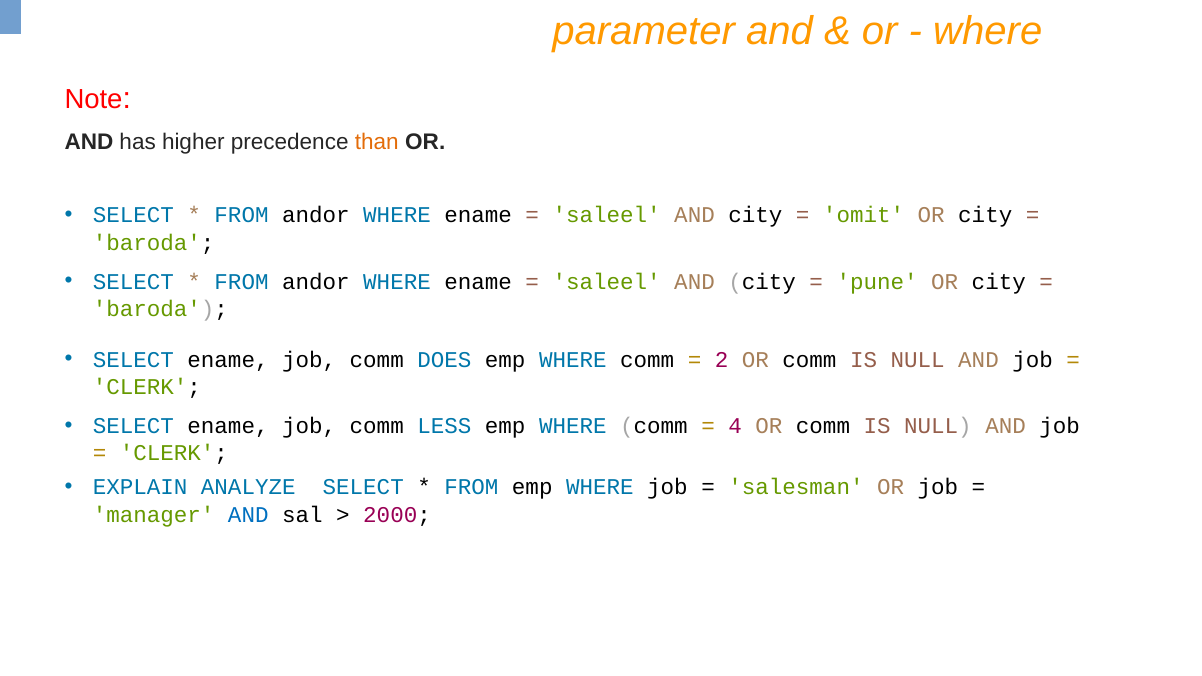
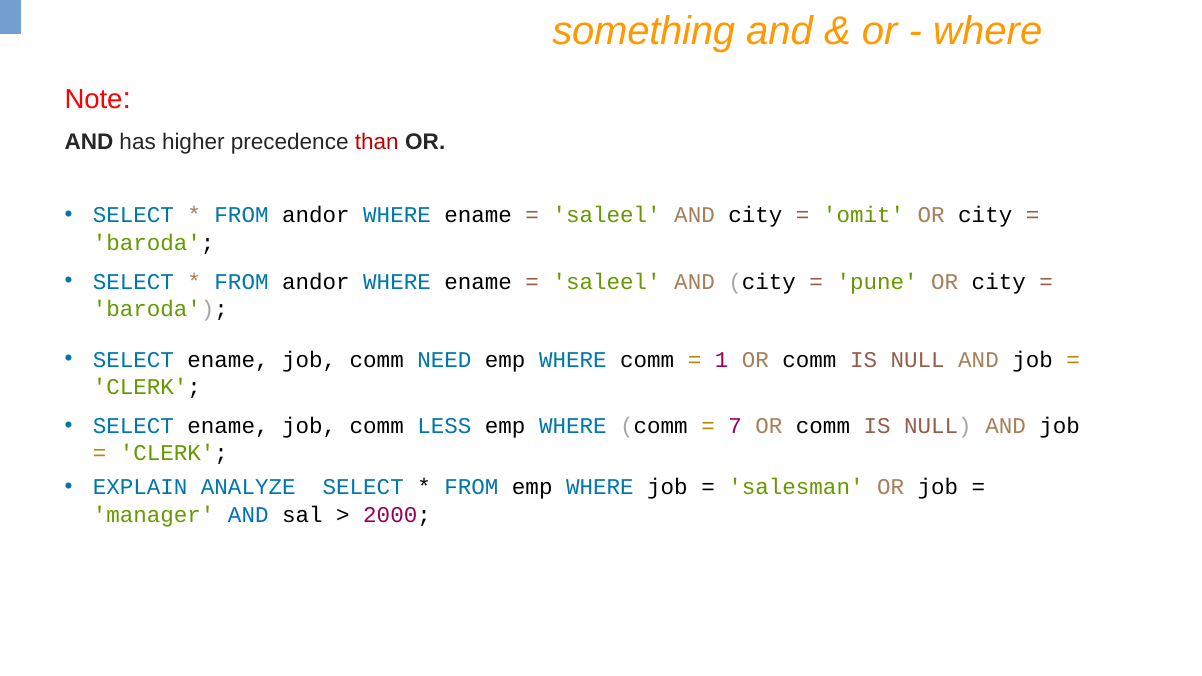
parameter: parameter -> something (644, 31)
than colour: orange -> red (377, 142)
DOES: DOES -> NEED (444, 360)
2: 2 -> 1 (722, 360)
4: 4 -> 7 (735, 426)
